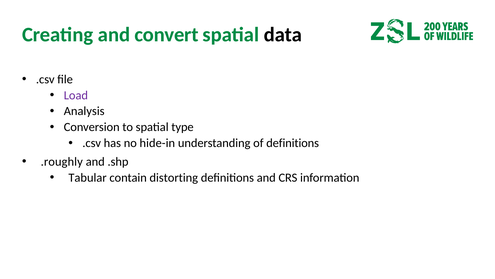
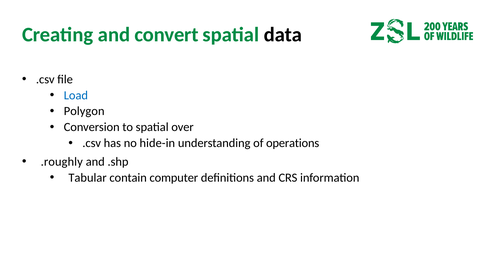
Load colour: purple -> blue (76, 95)
Analysis: Analysis -> Polygon (84, 111)
type: type -> over (183, 127)
of definitions: definitions -> operations (293, 143)
distorting: distorting -> computer (174, 177)
